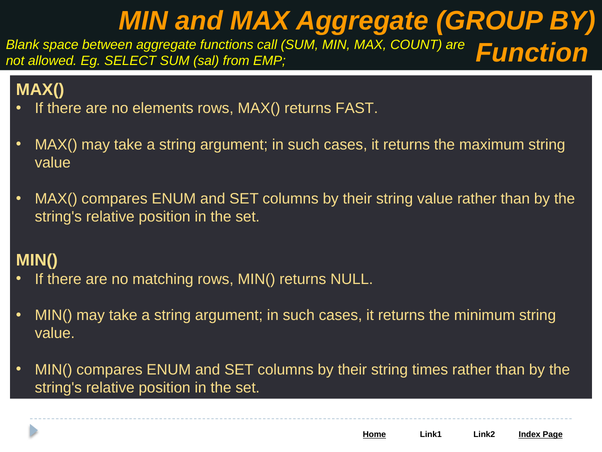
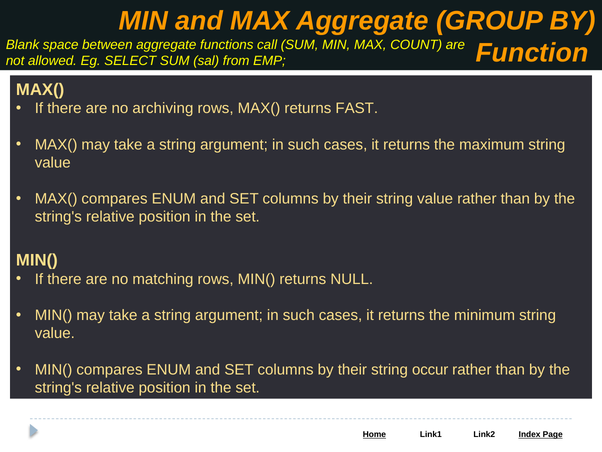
elements: elements -> archiving (163, 108)
times: times -> occur (430, 369)
